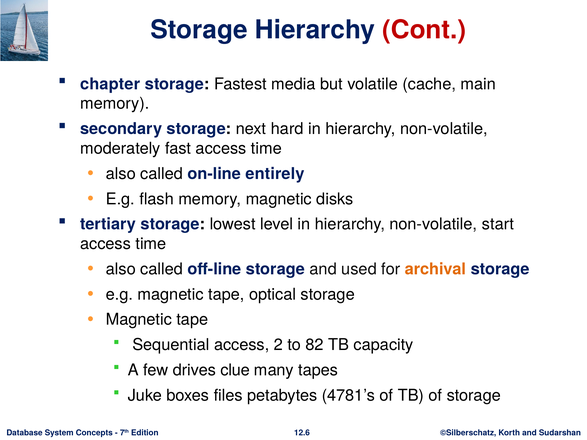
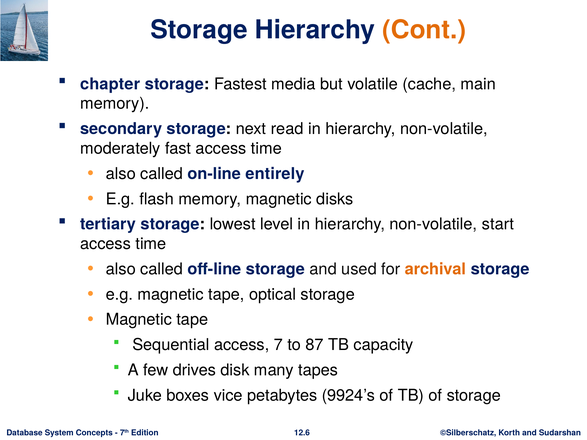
Cont colour: red -> orange (424, 30)
hard: hard -> read (287, 129)
2: 2 -> 7 (278, 345)
82: 82 -> 87 (315, 345)
clue: clue -> disk (235, 370)
files: files -> vice (228, 396)
4781’s: 4781’s -> 9924’s (348, 396)
